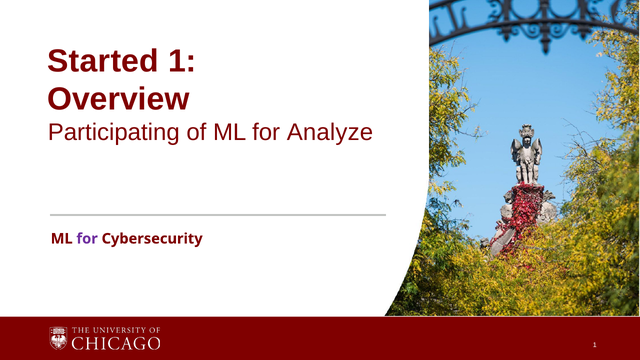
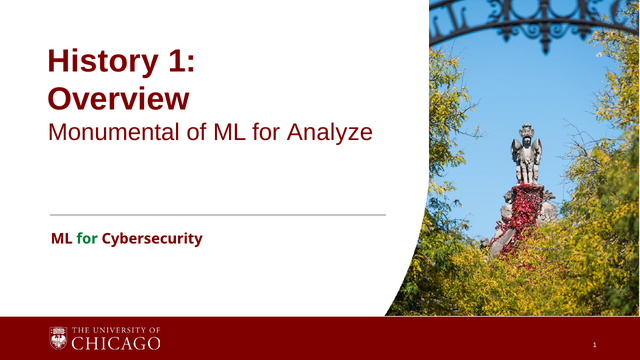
Started: Started -> History (103, 61)
Participating: Participating -> Monumental (114, 132)
for colour: purple -> green (87, 239)
